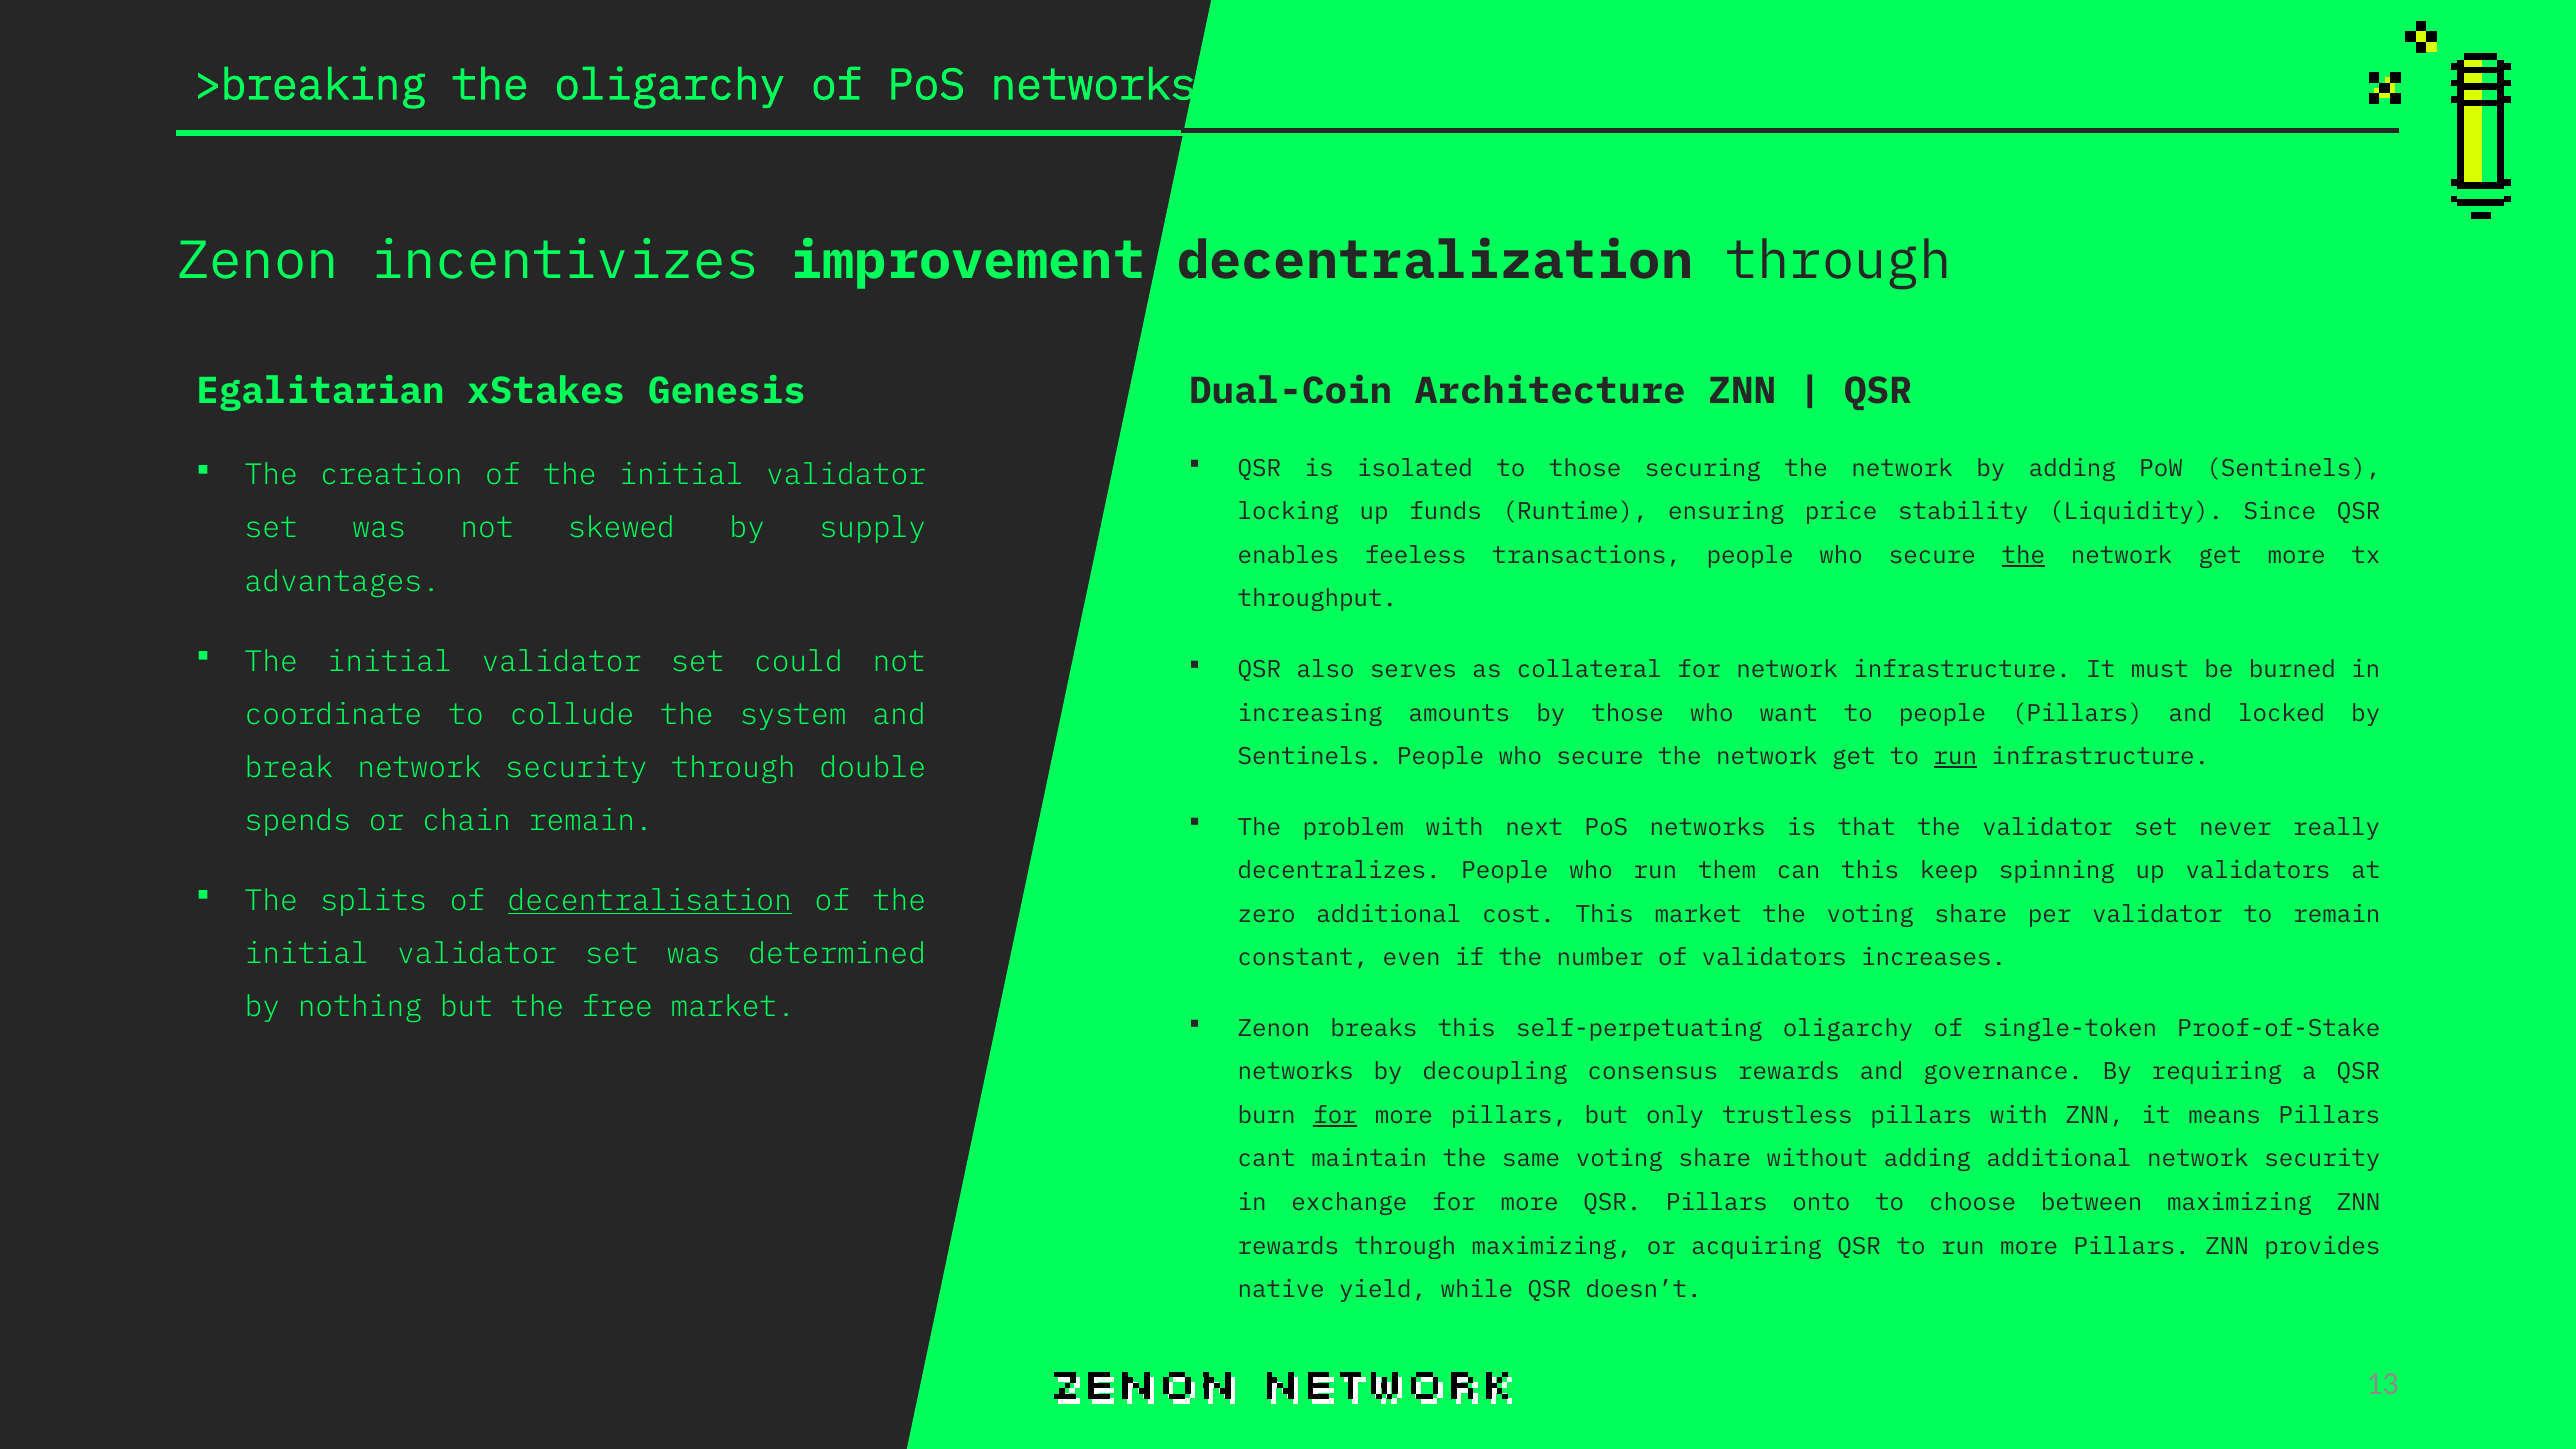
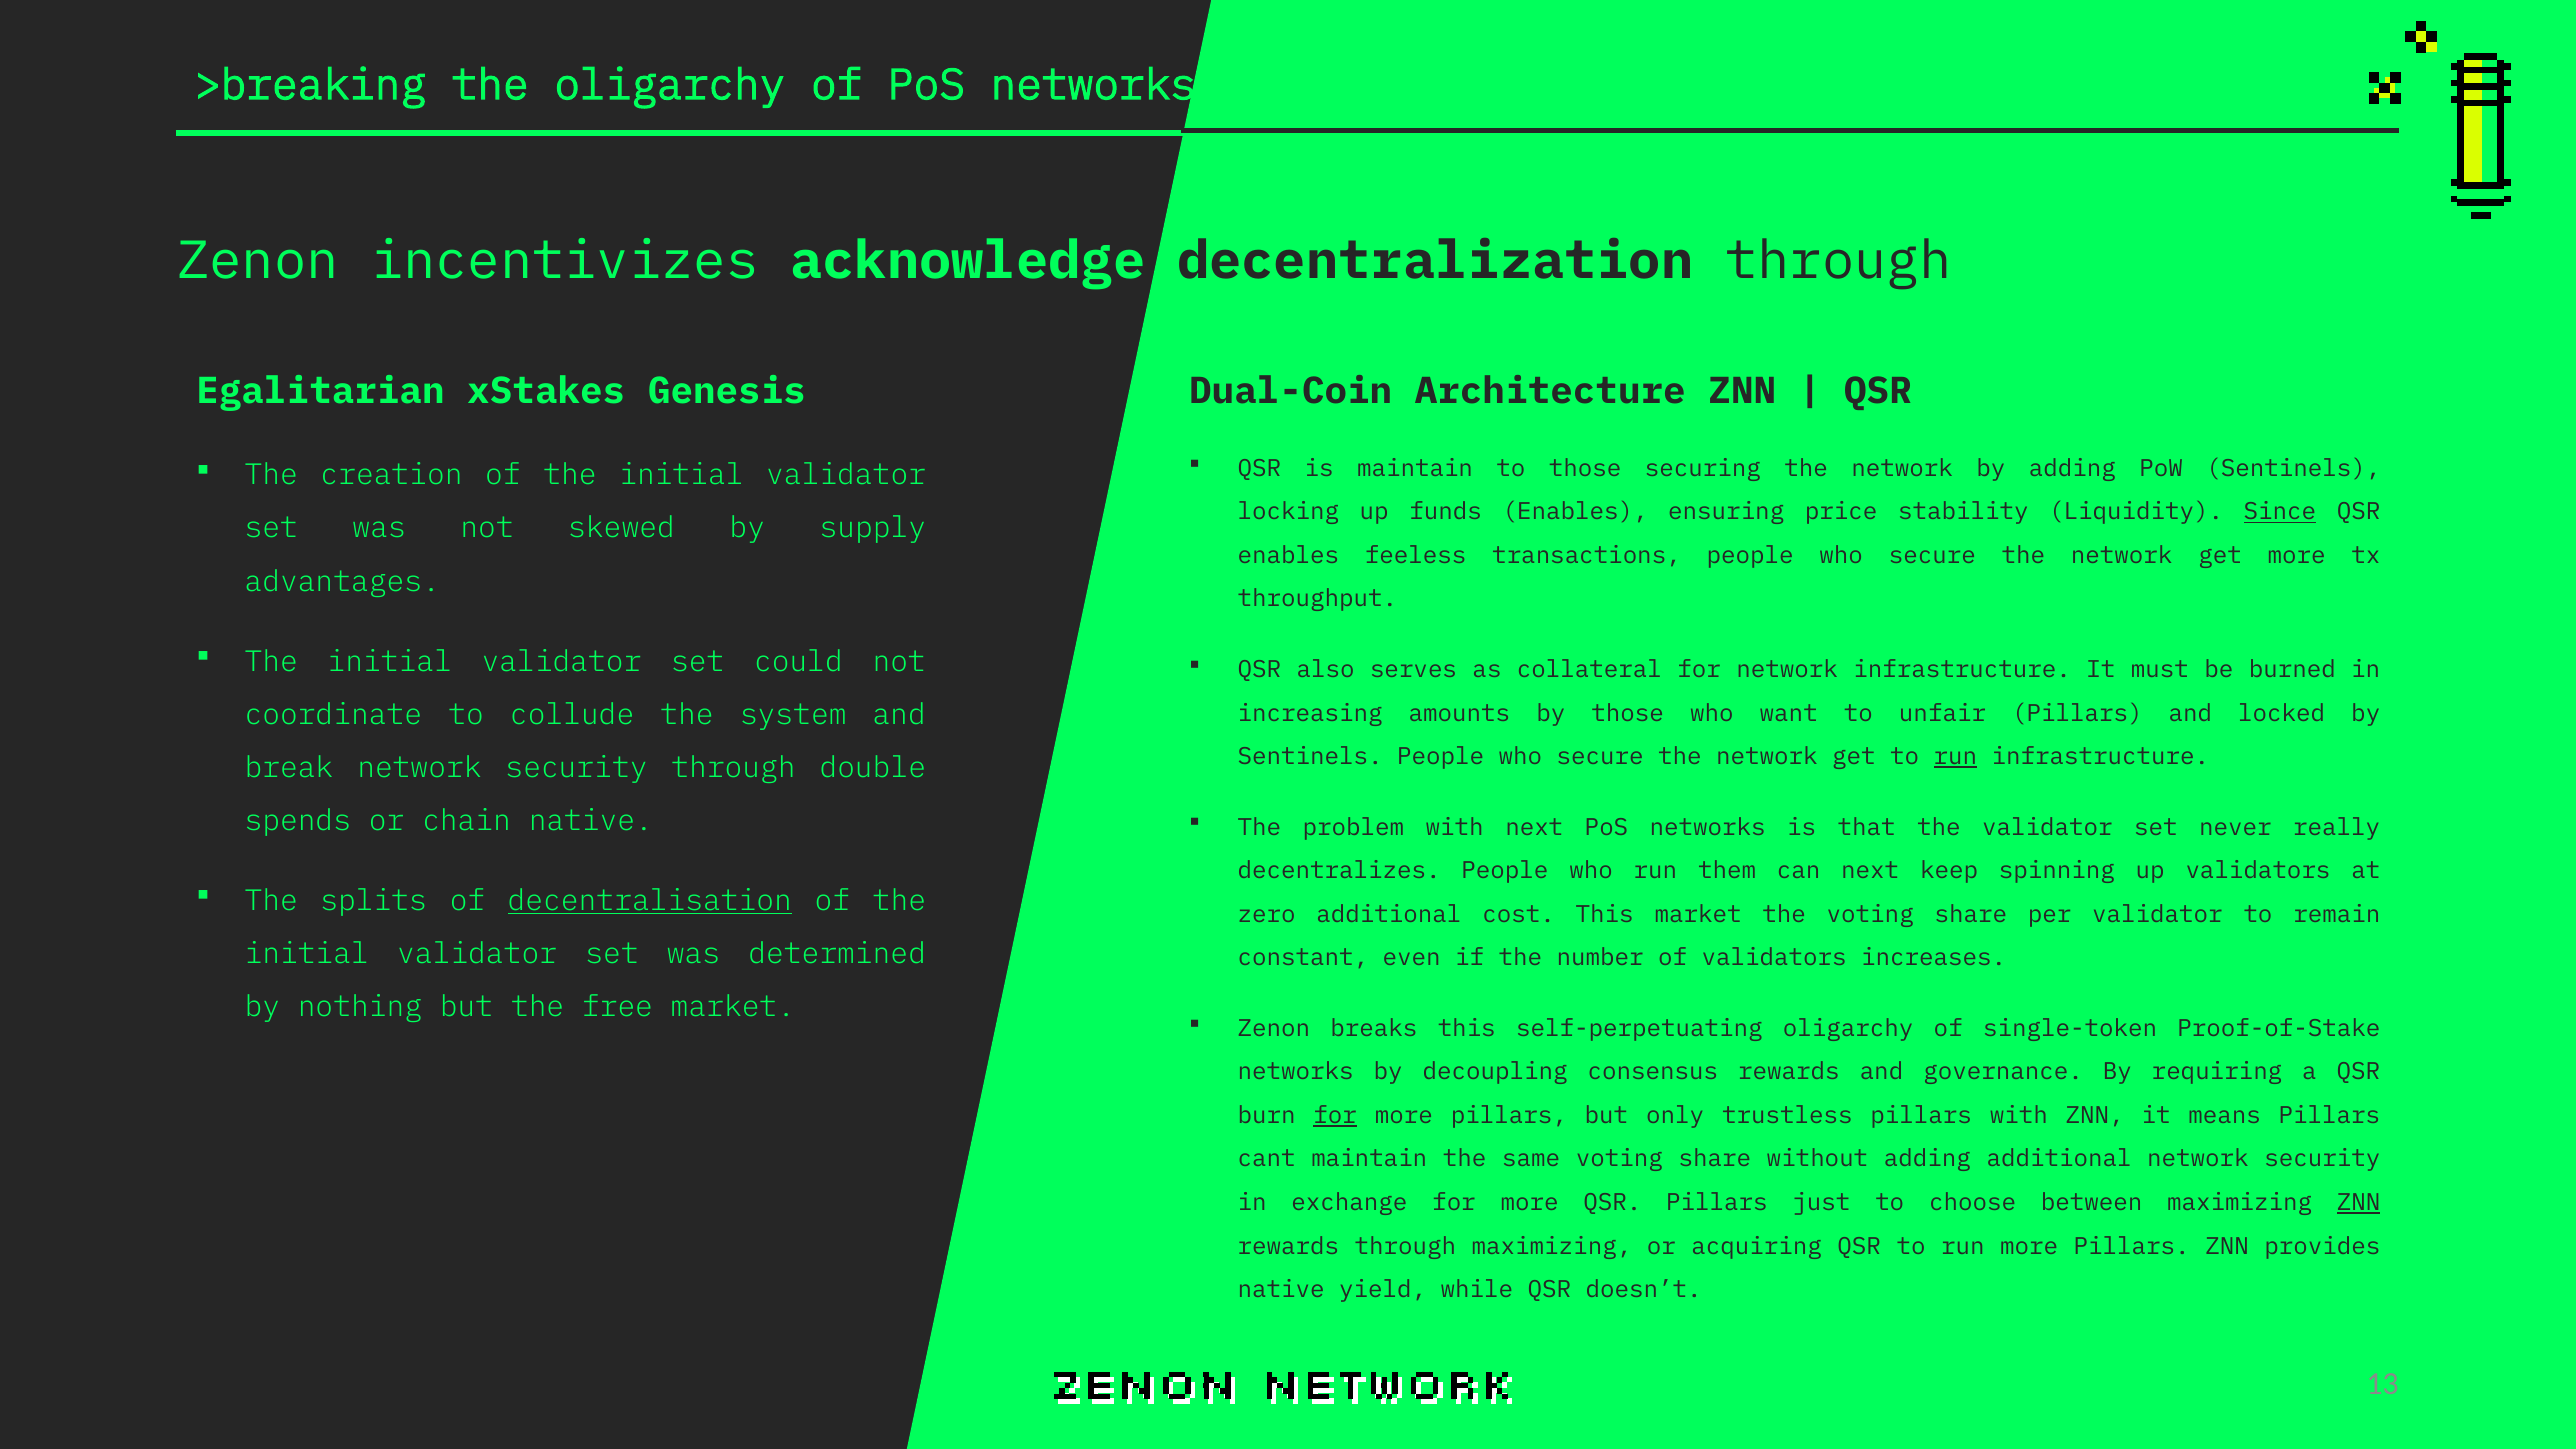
improvement: improvement -> acknowledge (968, 260)
is isolated: isolated -> maintain (1415, 468)
funds Runtime: Runtime -> Enables (1575, 512)
Since underline: none -> present (2280, 512)
the underline: present -> none (2023, 555)
to people: people -> unfair (1943, 713)
chain remain: remain -> native (591, 821)
can this: this -> next (1870, 871)
onto: onto -> just (1821, 1203)
ZNN underline: none -> present (2359, 1203)
